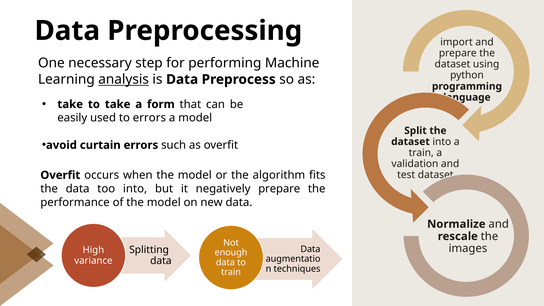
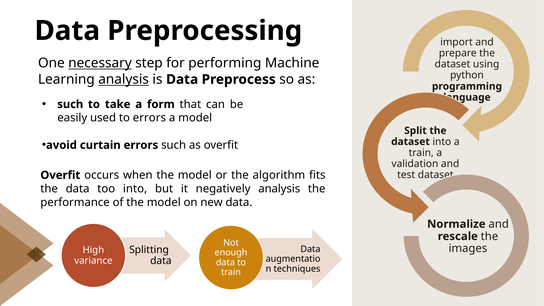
necessary underline: none -> present (100, 63)
take: take -> such (70, 104)
negatively prepare: prepare -> analysis (279, 189)
